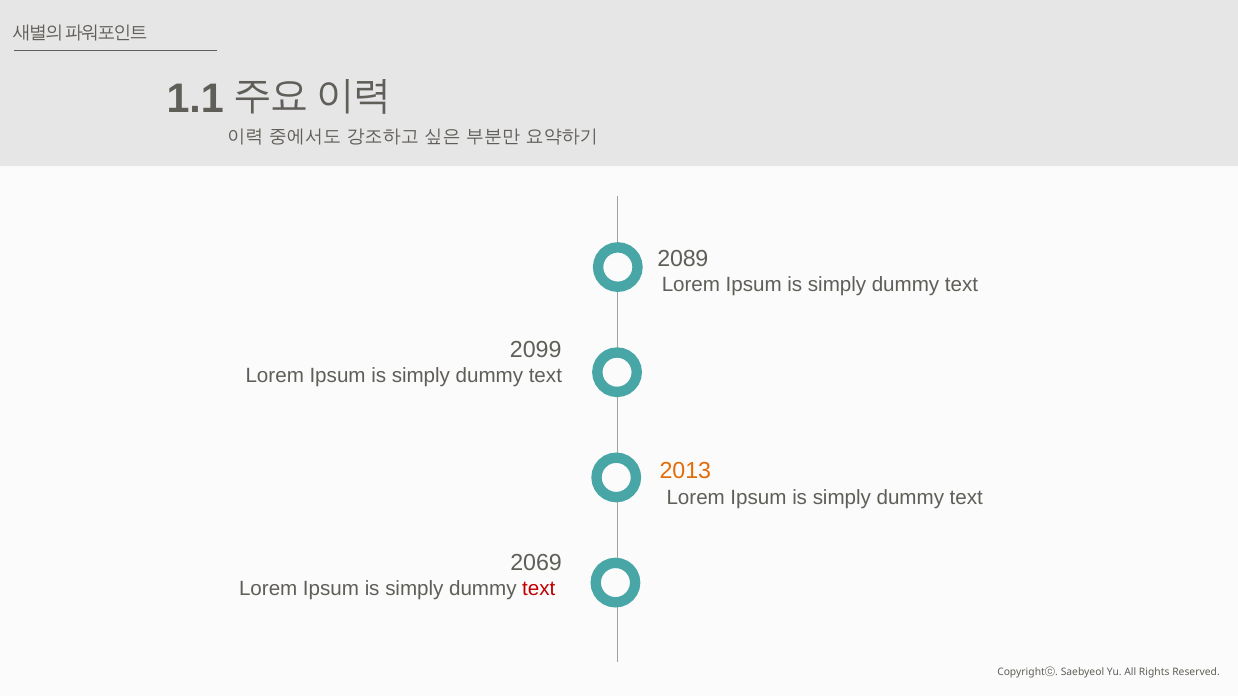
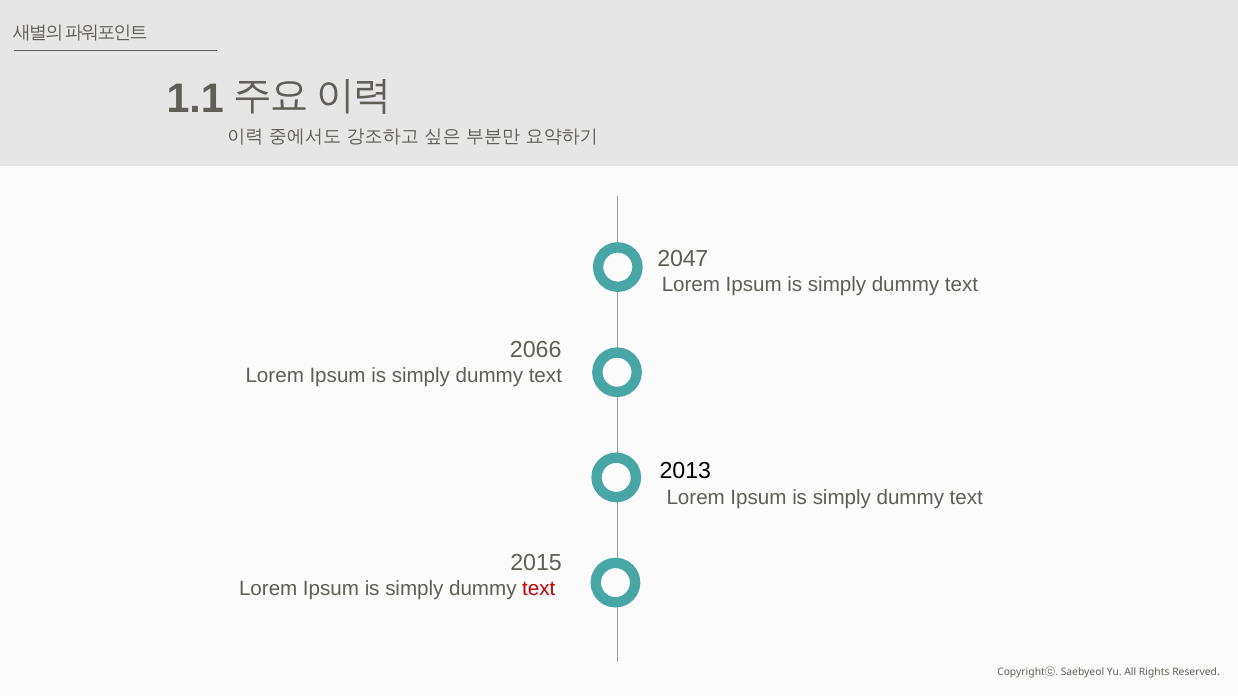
2089: 2089 -> 2047 (683, 259)
2099: 2099 -> 2066 (536, 350)
2013 colour: orange -> black (685, 471)
2069: 2069 -> 2015 (536, 563)
